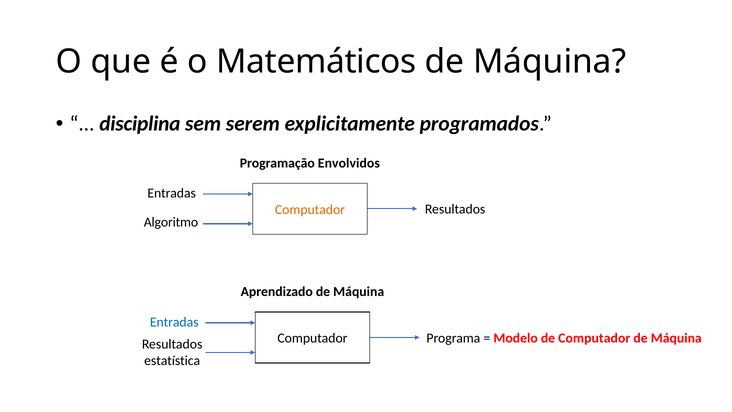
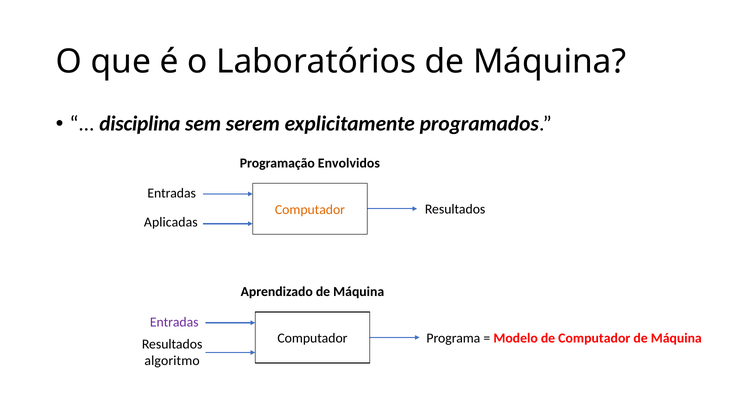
Matemáticos: Matemáticos -> Laboratórios (316, 61)
Algoritmo: Algoritmo -> Aplicadas (171, 222)
Entradas colour: blue -> purple (174, 322)
estatística: estatística -> algoritmo (172, 360)
